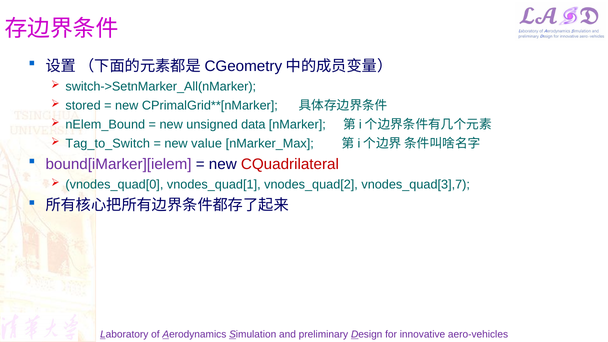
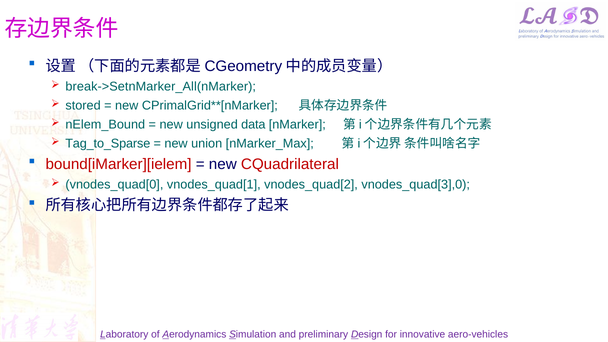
switch->SetnMarker_All(nMarker: switch->SetnMarker_All(nMarker -> break->SetnMarker_All(nMarker (161, 87)
Tag_to_Switch: Tag_to_Switch -> Tag_to_Sparse (108, 144)
value: value -> union (207, 144)
bound[iMarker][ielem colour: purple -> red (119, 164)
vnodes_quad[3],7: vnodes_quad[3],7 -> vnodes_quad[3],0 (416, 185)
